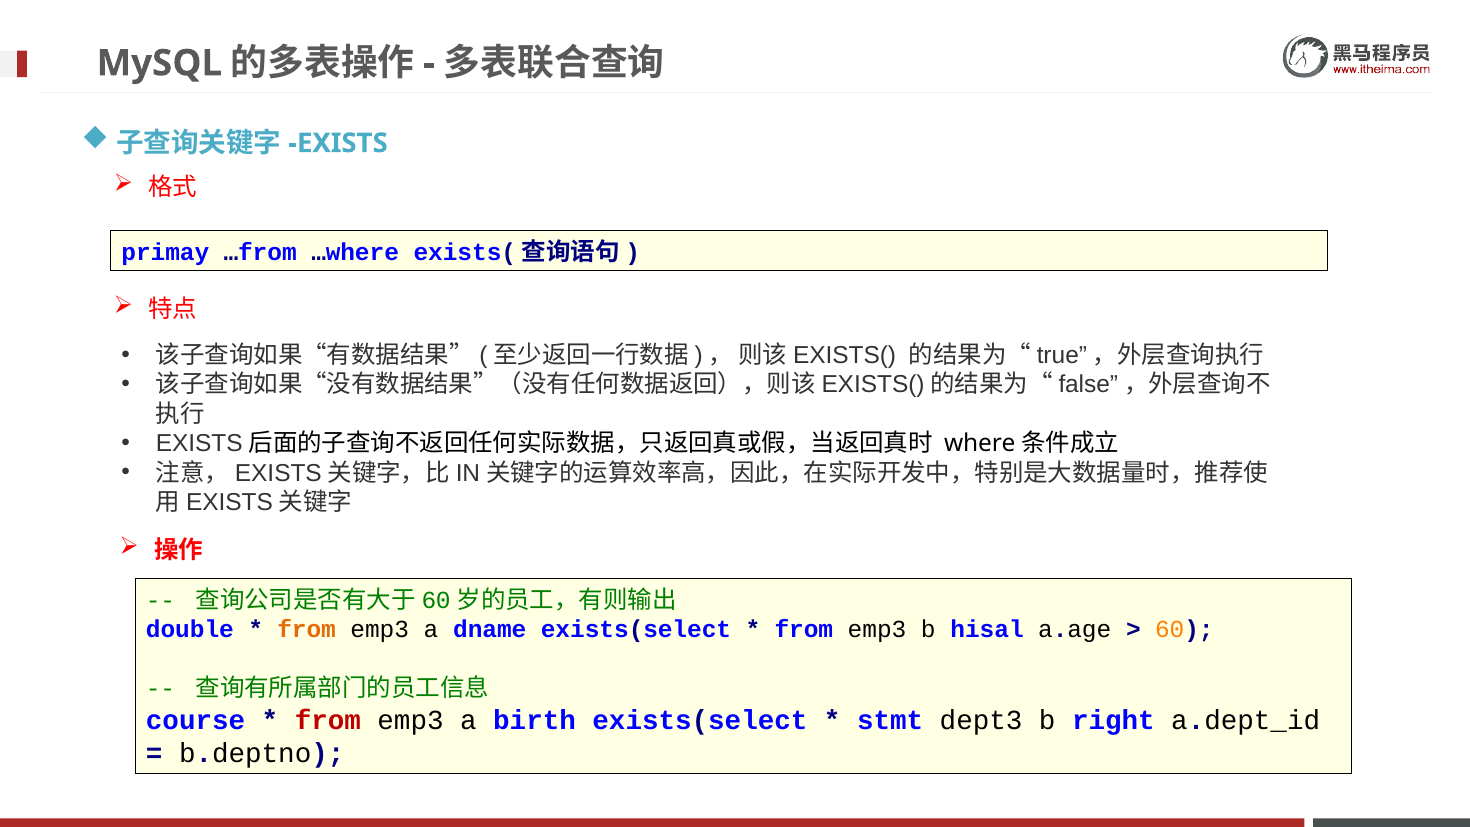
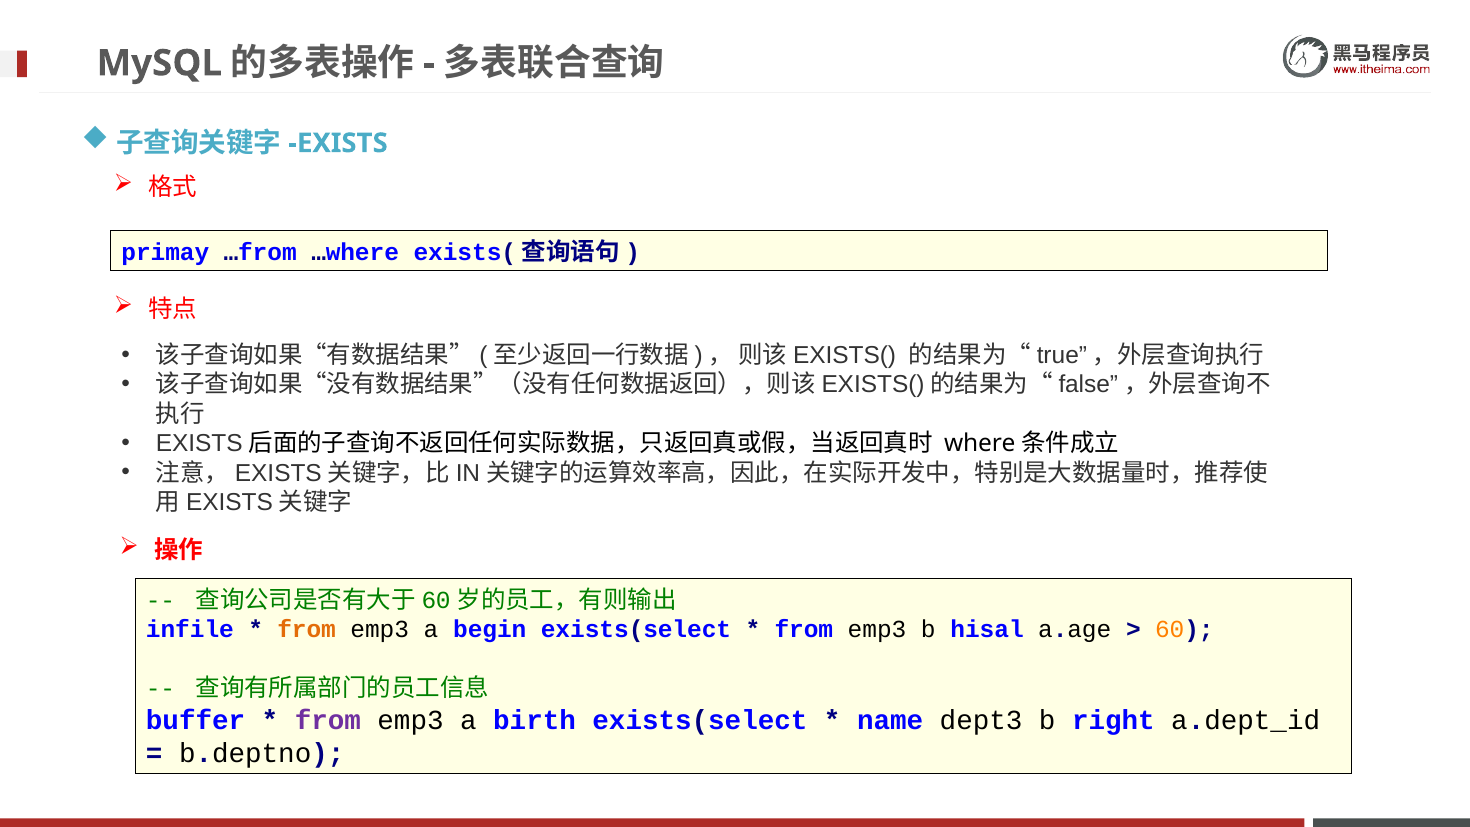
double: double -> infile (190, 630)
dname: dname -> begin (490, 630)
course: course -> buffer (196, 720)
from colour: red -> purple (328, 720)
stmt: stmt -> name (890, 720)
